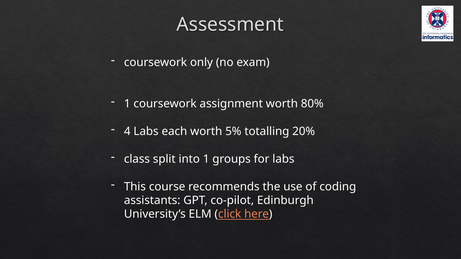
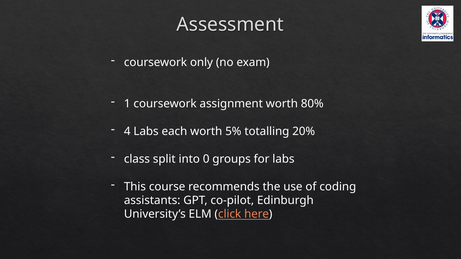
into 1: 1 -> 0 (206, 159)
